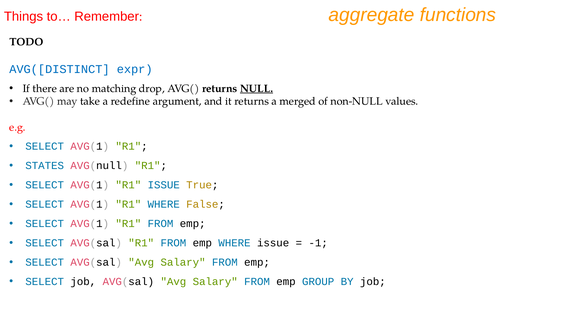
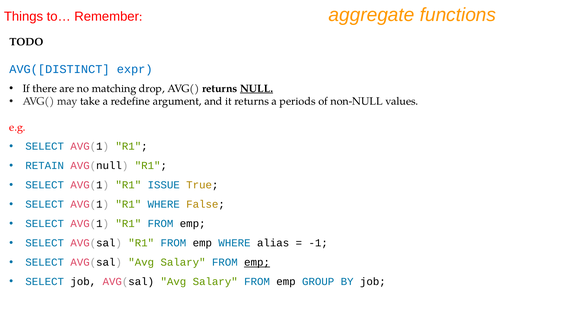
merged: merged -> periods (298, 101)
STATES: STATES -> RETAIN (45, 166)
WHERE issue: issue -> alias (273, 243)
emp underline: none -> present (257, 262)
